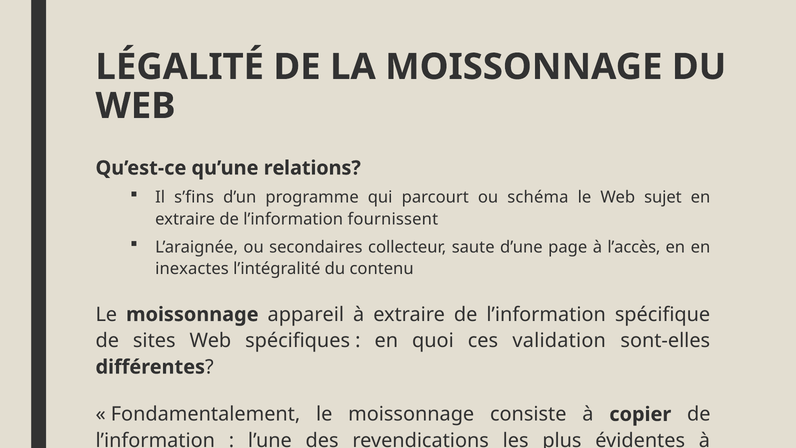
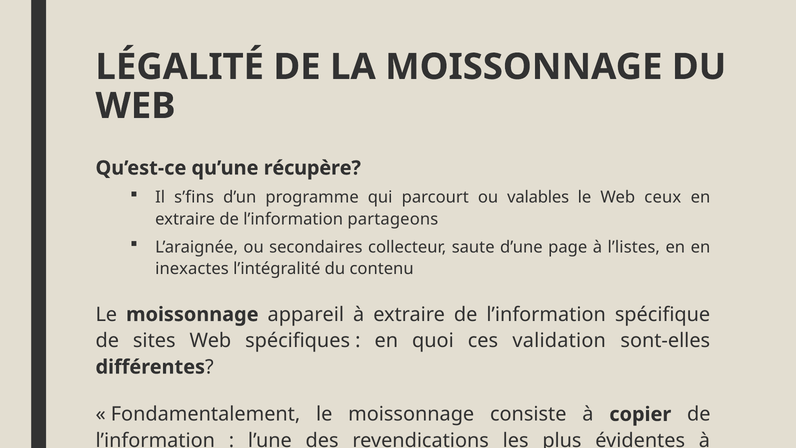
relations: relations -> récupère (312, 168)
schéma: schéma -> valables (538, 197)
sujet: sujet -> ceux (663, 197)
fournissent: fournissent -> partageons (393, 219)
l’accès: l’accès -> l’listes (634, 247)
